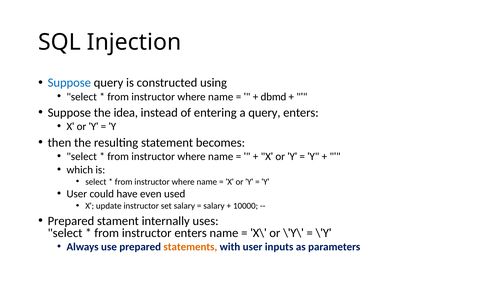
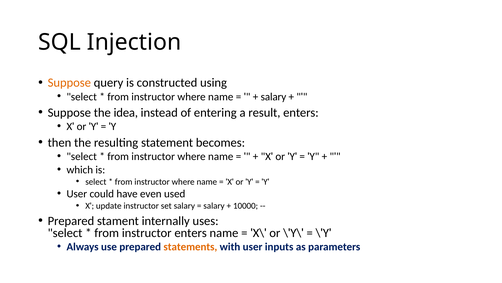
Suppose colour: blue -> orange (69, 83)
dbmd: dbmd -> salary (273, 97)
a query: query -> result (264, 113)
